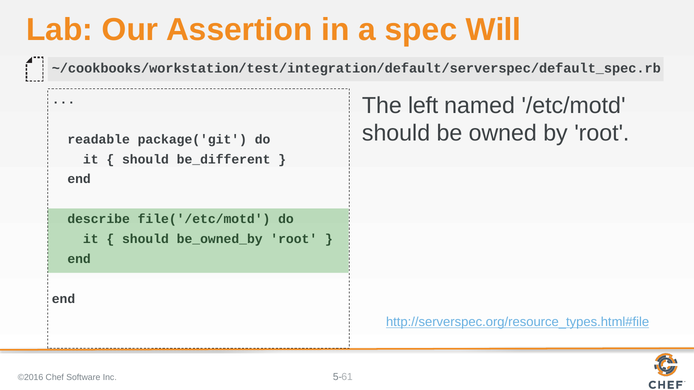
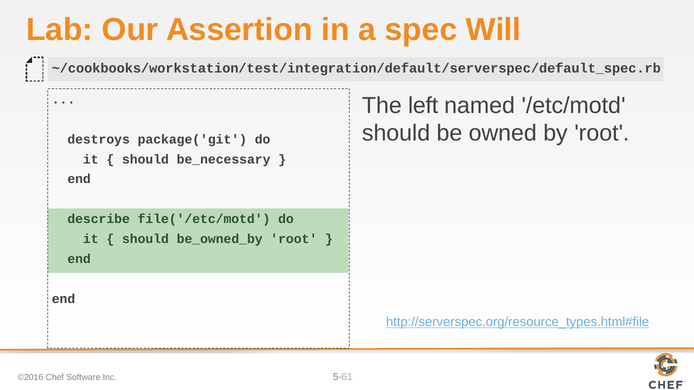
readable: readable -> destroys (99, 139)
be_different: be_different -> be_necessary (224, 159)
